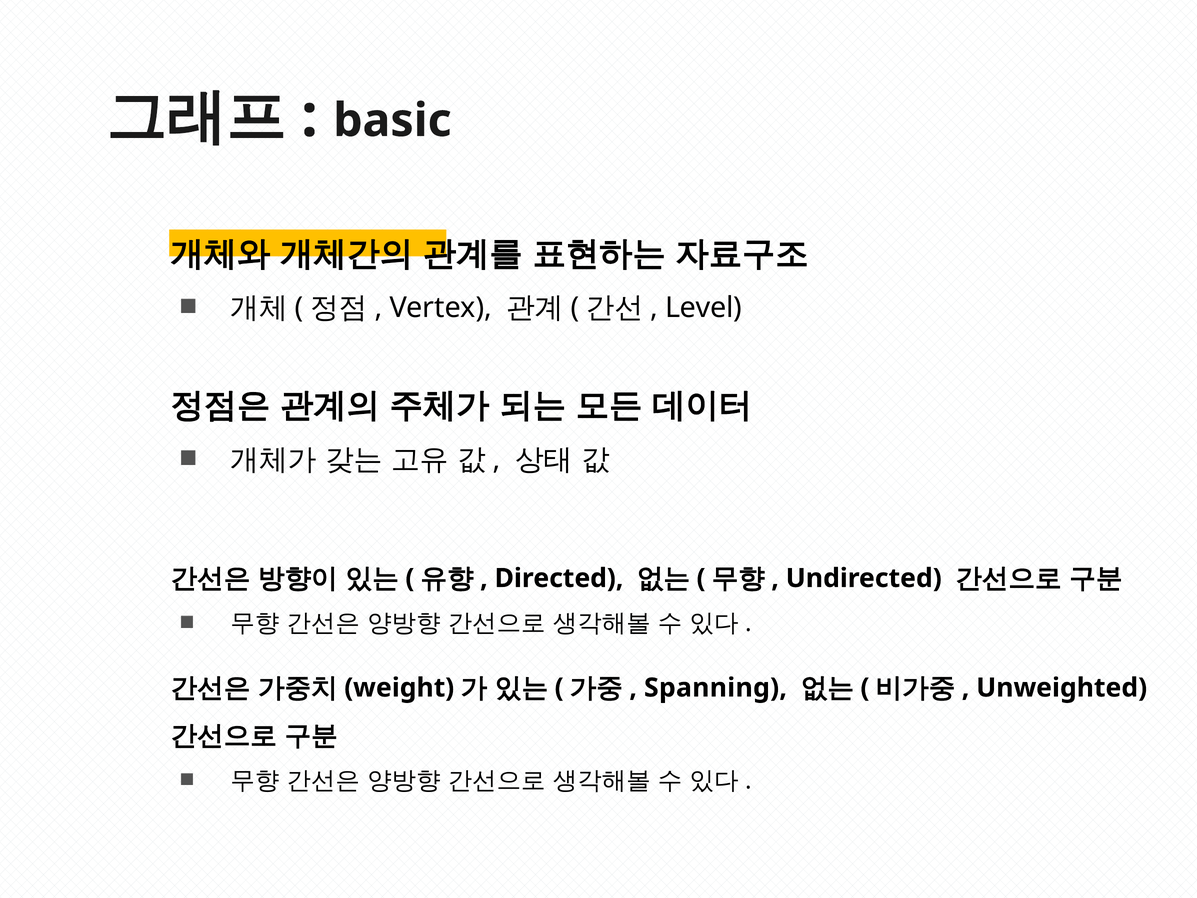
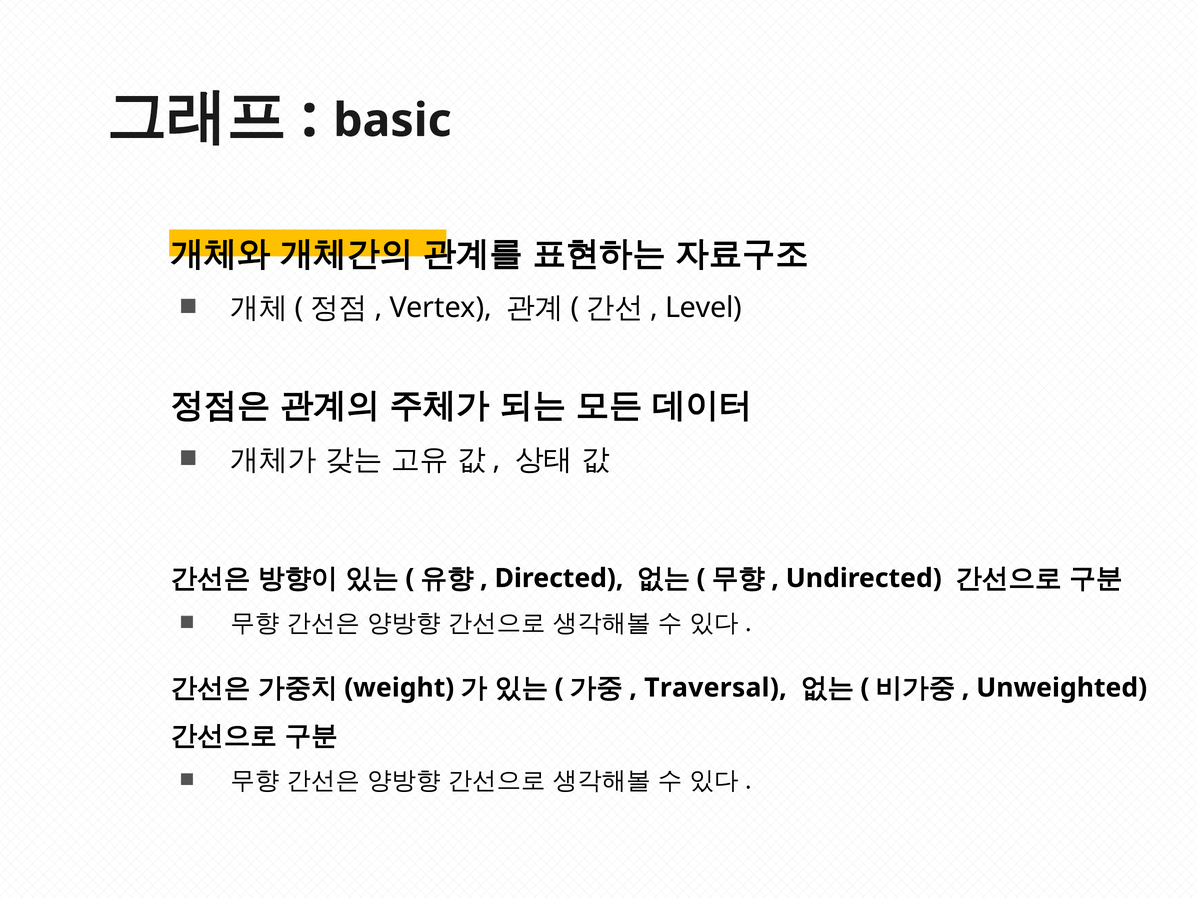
Spanning: Spanning -> Traversal (715, 688)
